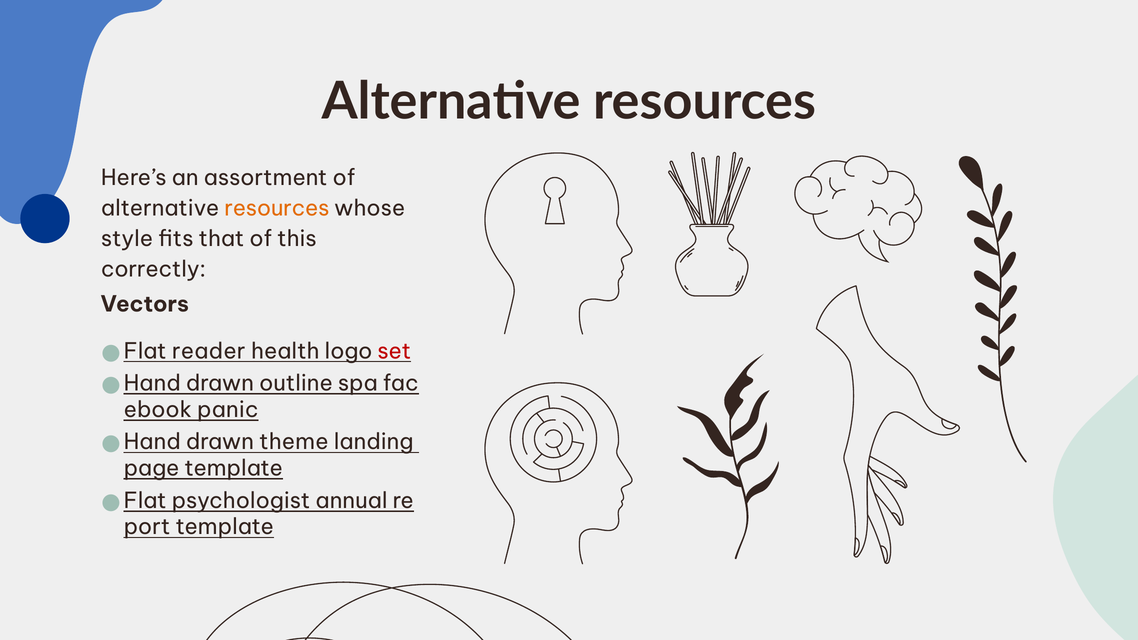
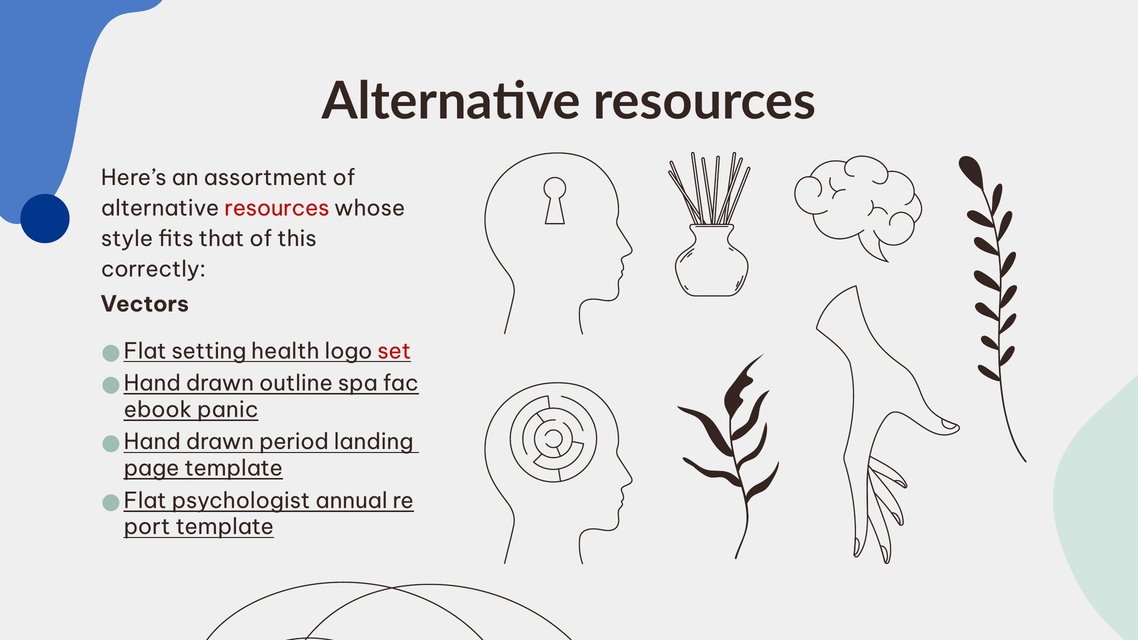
resources colour: orange -> red (277, 208)
reader: reader -> setting (209, 351)
theme: theme -> period (294, 442)
